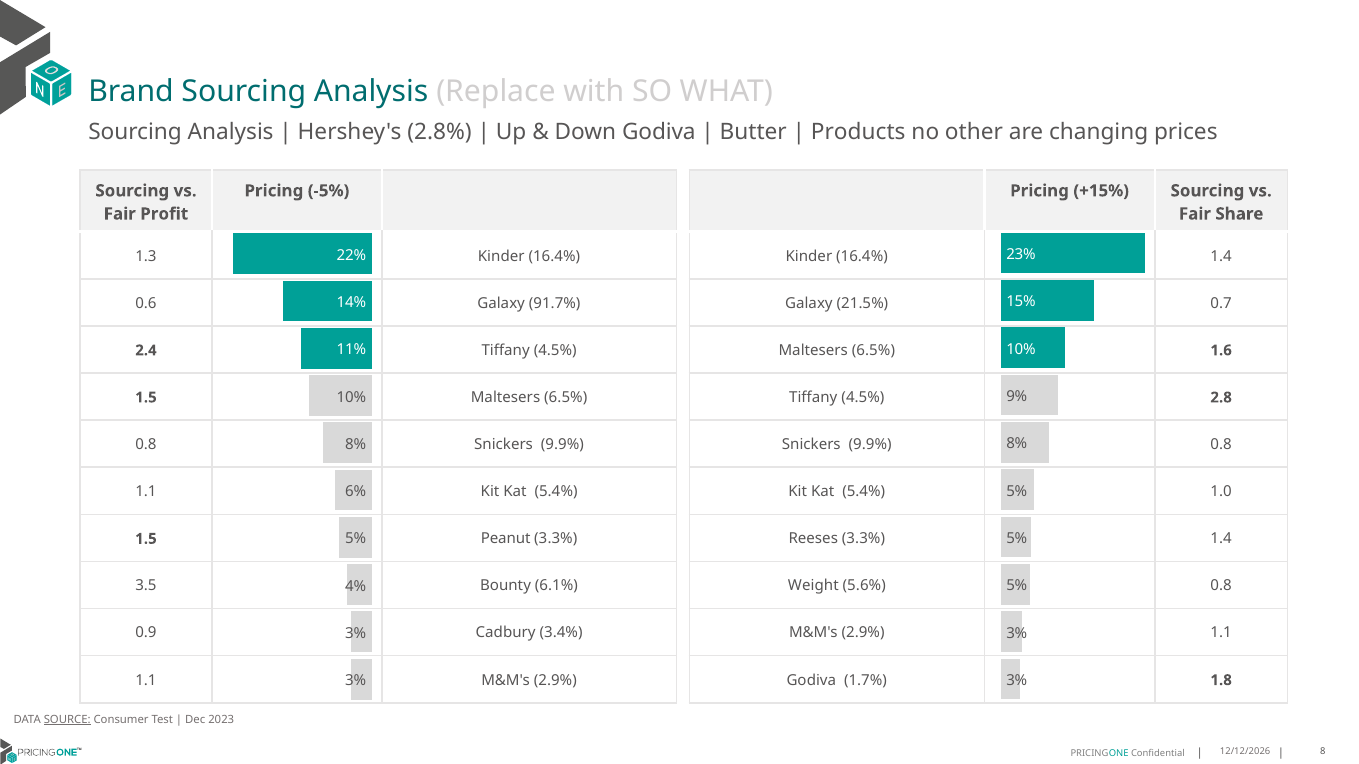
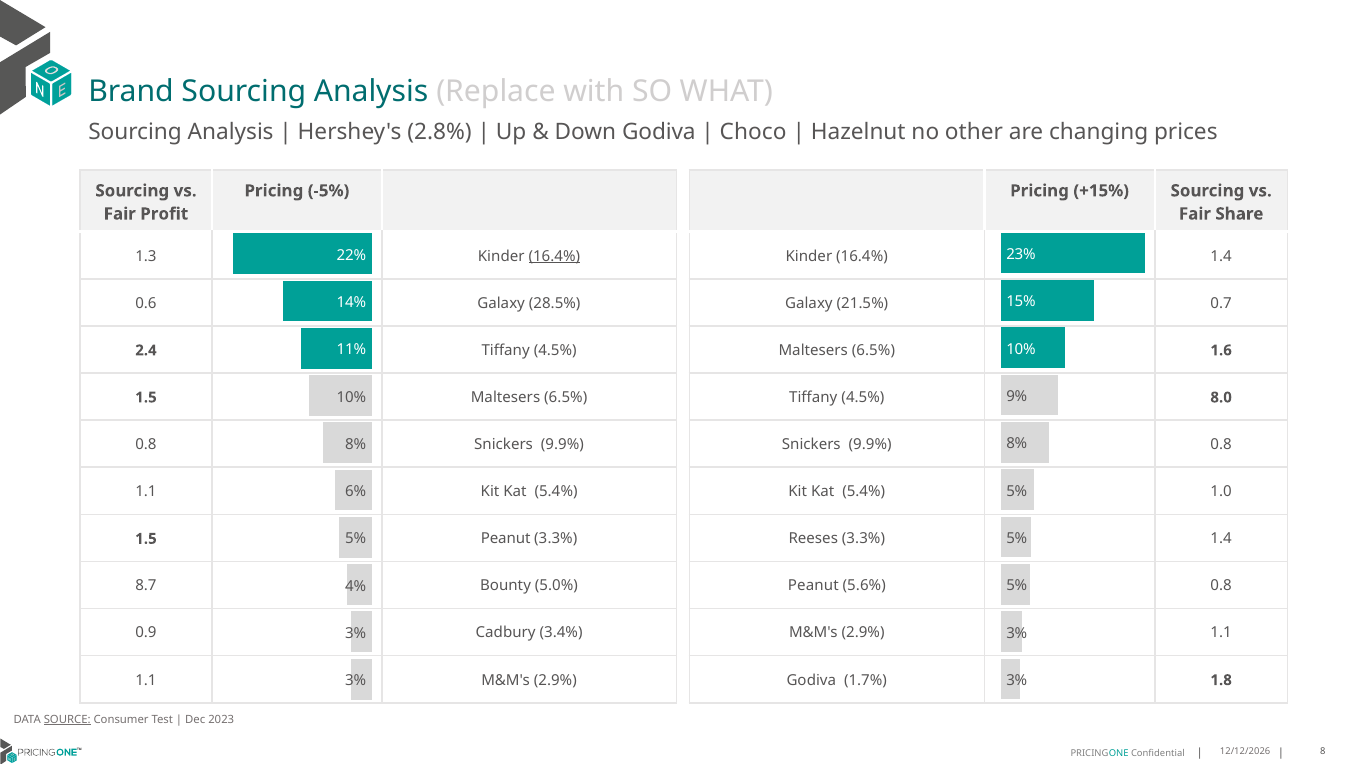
Butter: Butter -> Choco (753, 132)
Products: Products -> Hazelnut (858, 132)
16.4% underline: none -> present (554, 256)
91.7%: 91.7% -> 28.5% (555, 303)
2.8: 2.8 -> 8.0 (1221, 398)
3.5: 3.5 -> 8.7 (146, 586)
6.1%: 6.1% -> 5.0% (556, 586)
Weight: Weight -> Peanut (813, 586)
